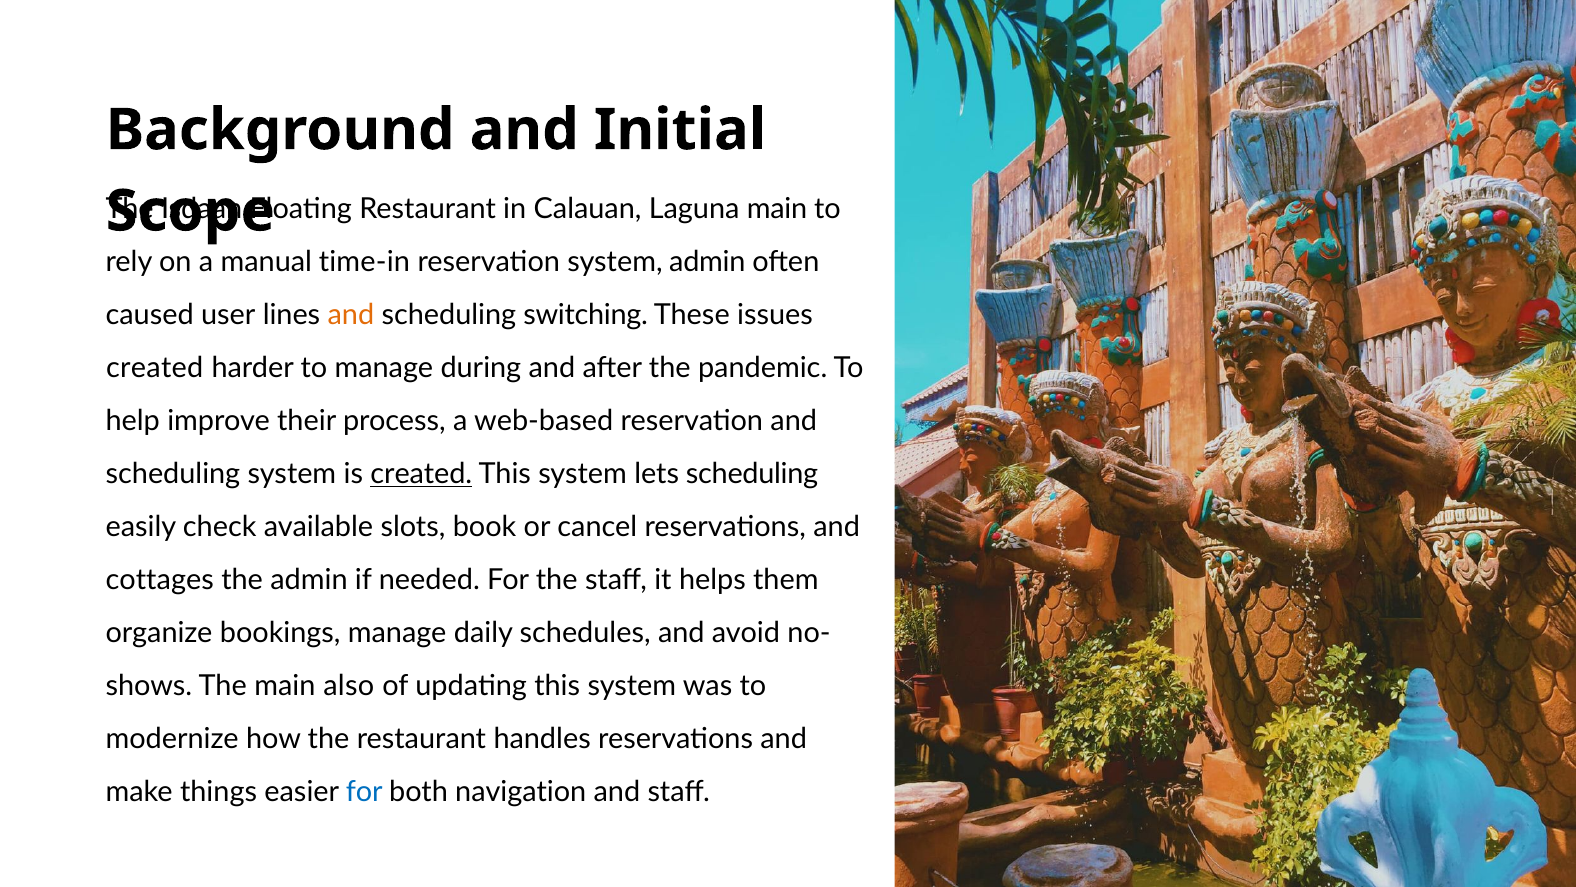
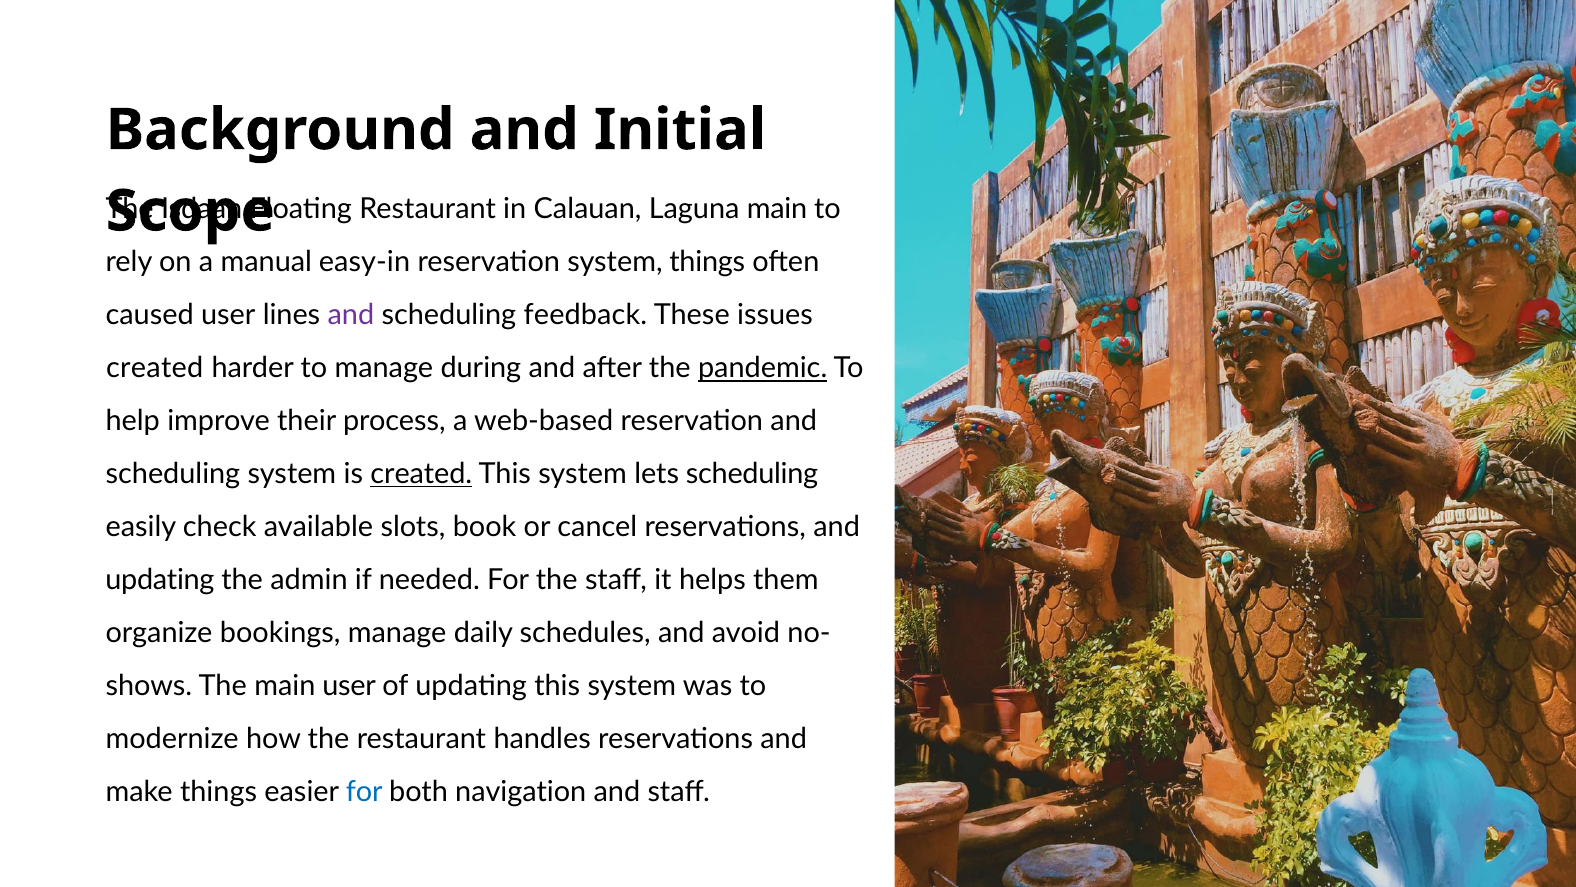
time-in: time-in -> easy-in (364, 262)
system admin: admin -> things (707, 262)
and colour: orange -> purple (351, 315)
switching: switching -> feedback (585, 315)
pandemic underline: none -> present (763, 368)
cottages: cottages -> updating (160, 580)
main also: also -> user (349, 686)
